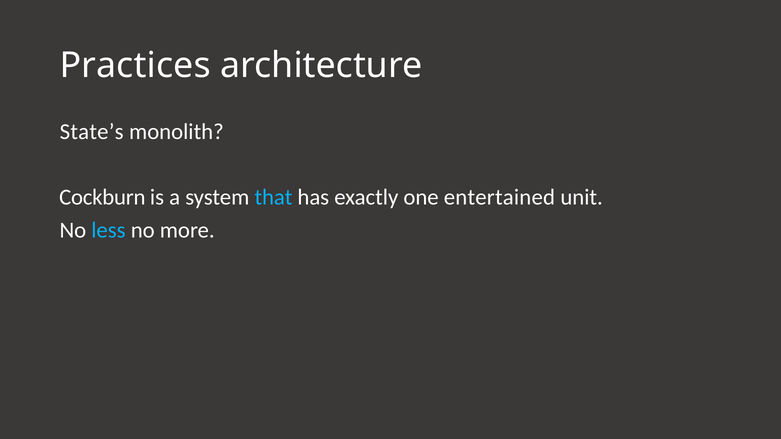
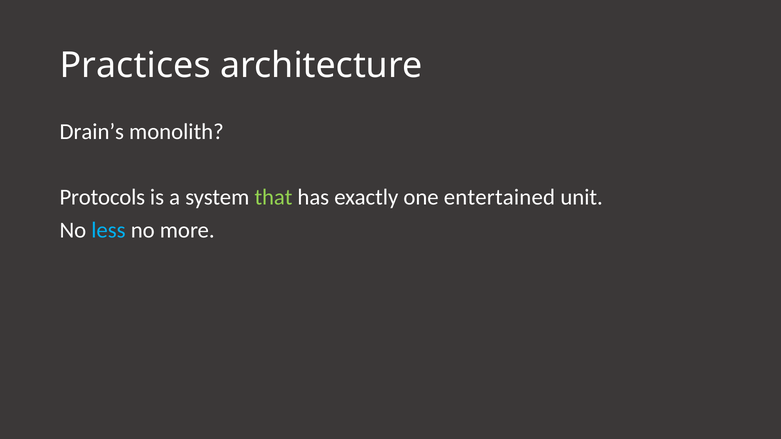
State’s: State’s -> Drain’s (92, 132)
Cockburn: Cockburn -> Protocols (102, 198)
that colour: light blue -> light green (273, 198)
